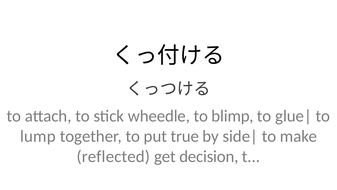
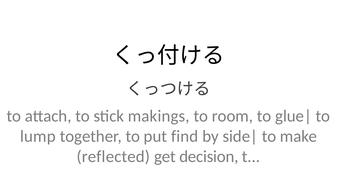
wheedle: wheedle -> makings (159, 116)
blimp: blimp -> room (232, 116)
true: true -> find (185, 136)
